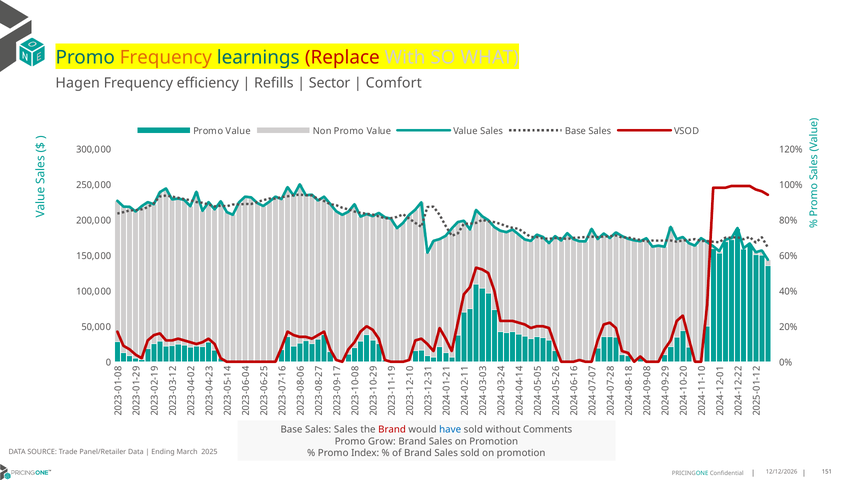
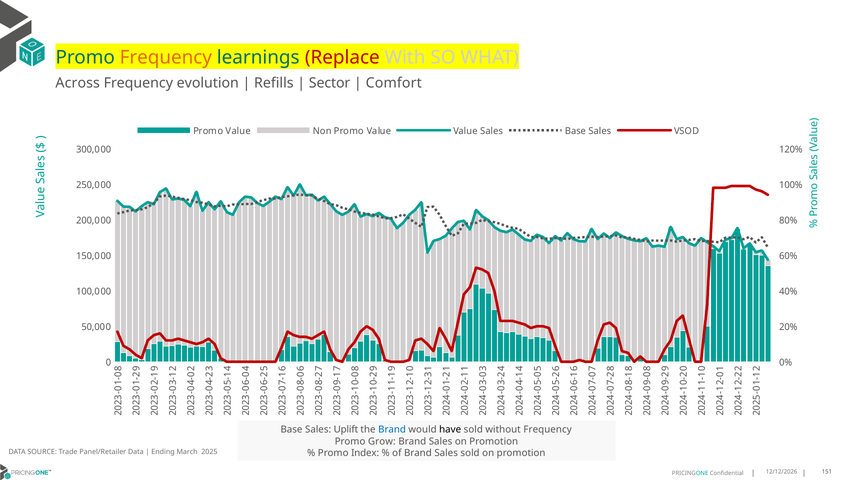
Hagen: Hagen -> Across (78, 83)
efficiency: efficiency -> evolution (208, 83)
Sales Sales: Sales -> Uplift (346, 429)
Brand colour: red -> blue (392, 429)
have colour: blue -> black (450, 429)
without Comments: Comments -> Frequency (548, 429)
